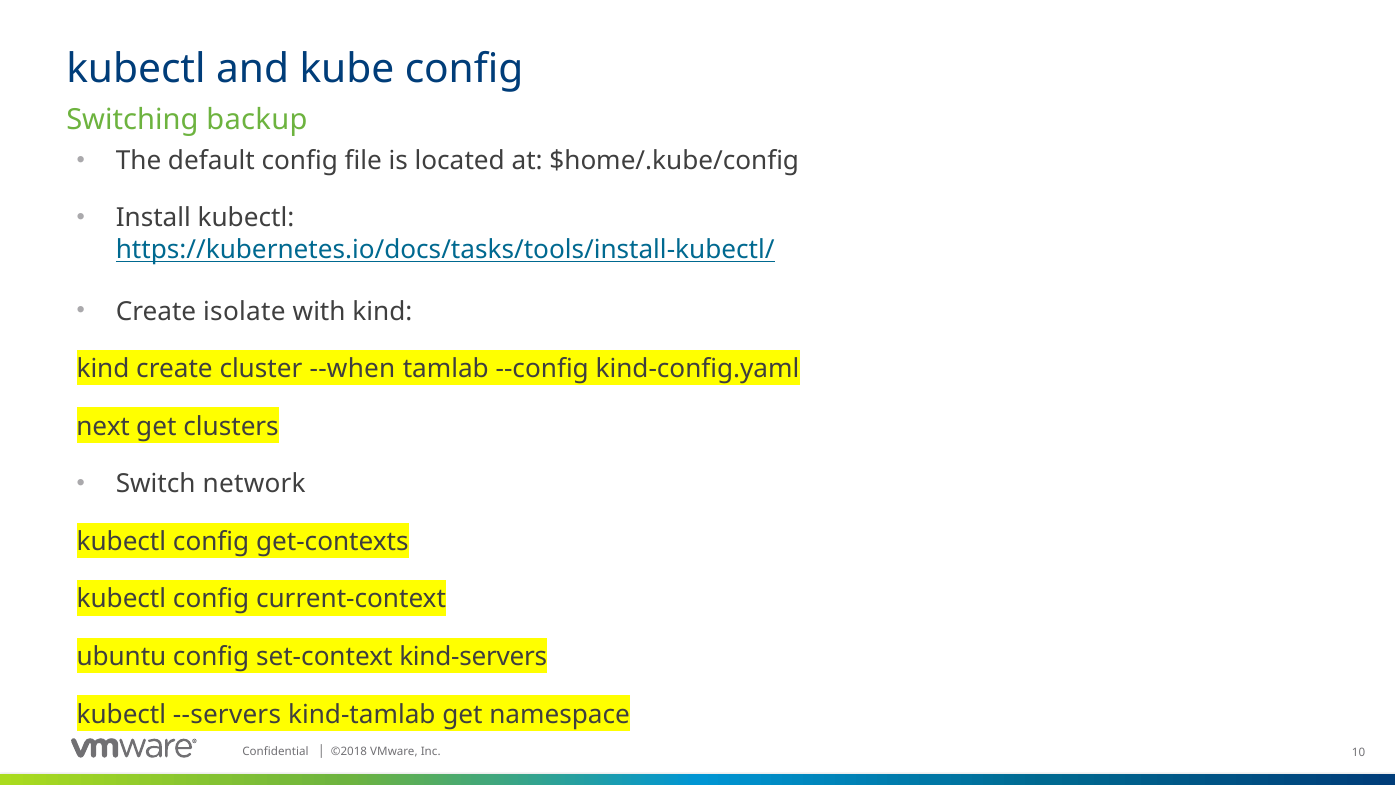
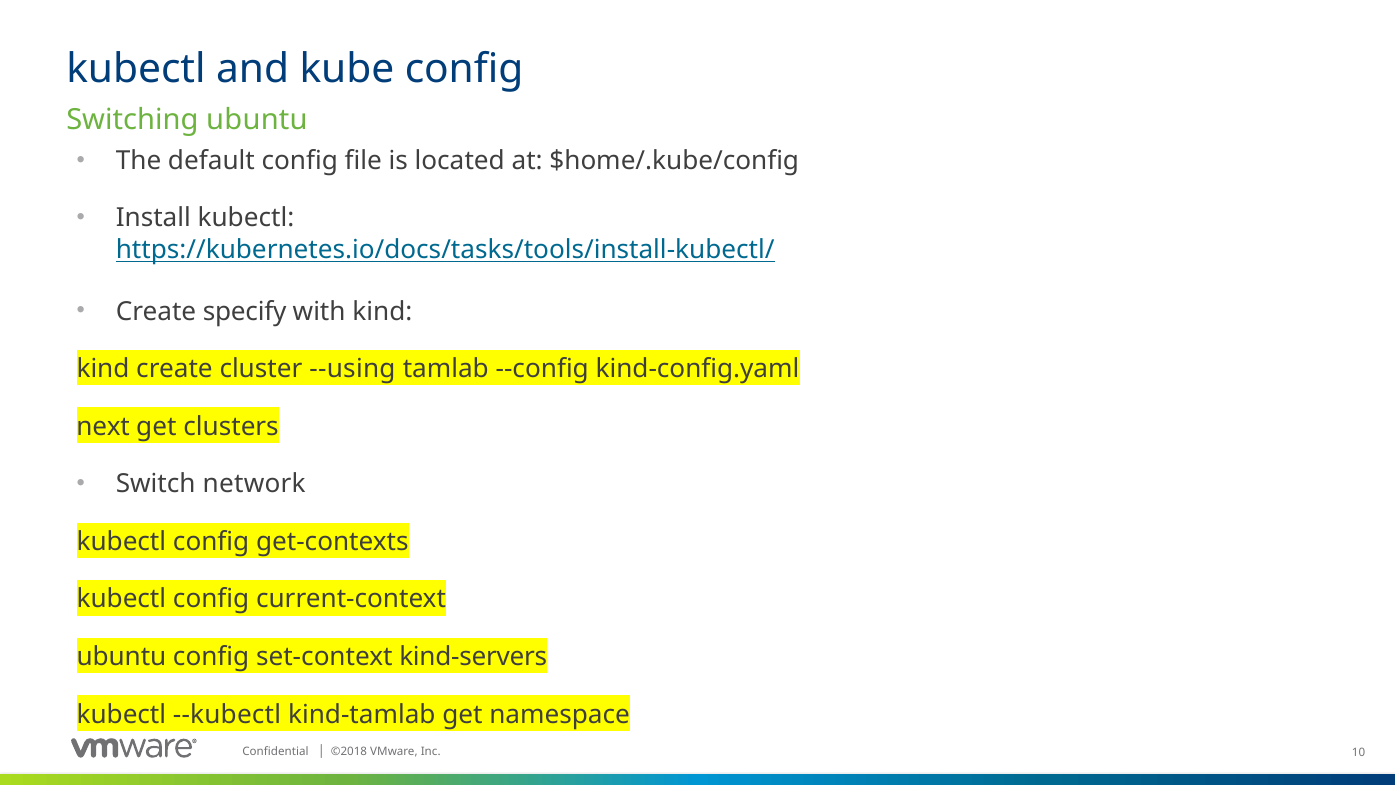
Switching backup: backup -> ubuntu (257, 120)
isolate: isolate -> specify (245, 311)
--when: --when -> --using (352, 369)
--servers: --servers -> --kubectl (227, 714)
